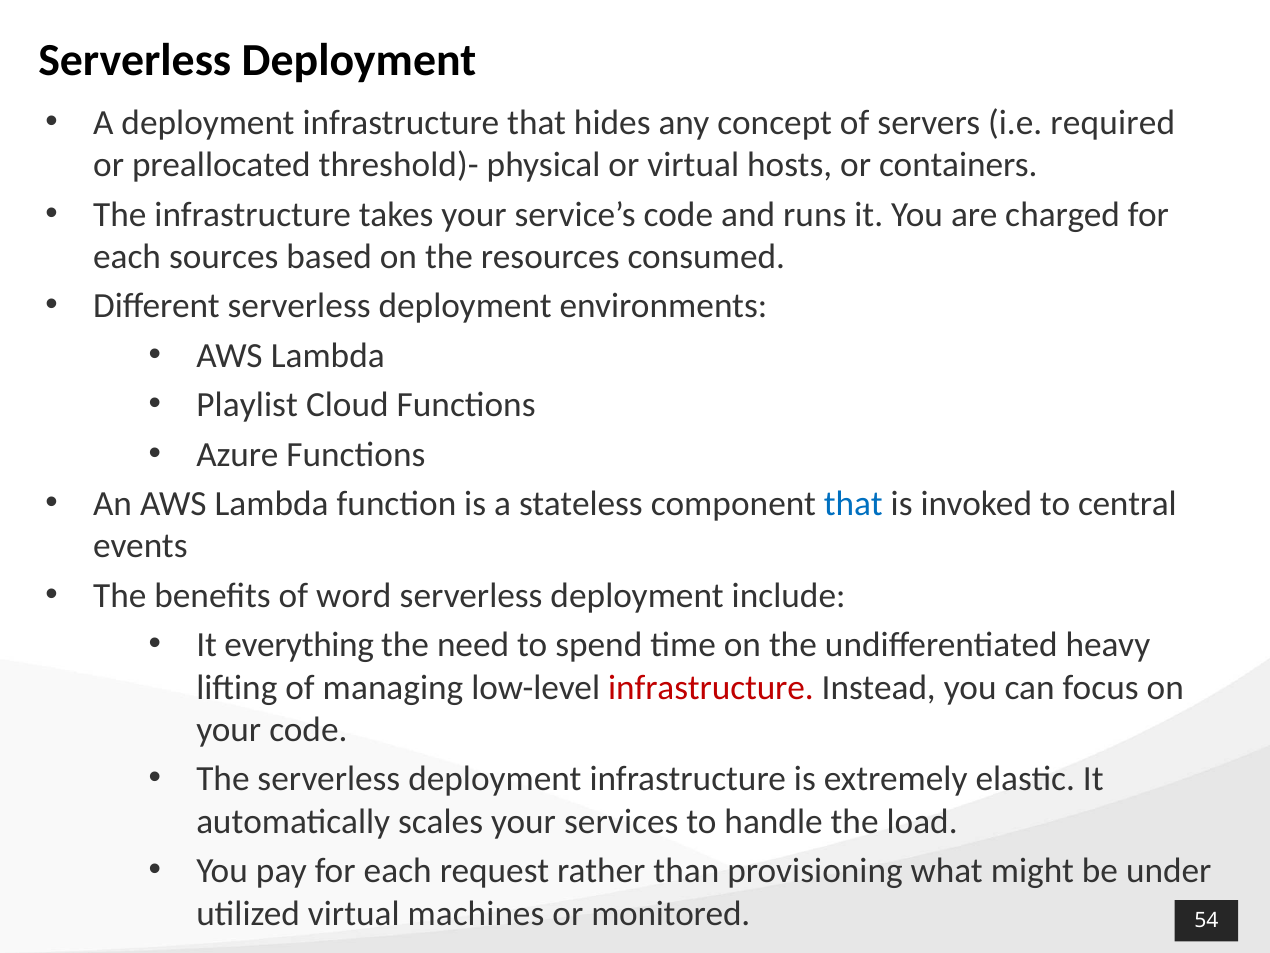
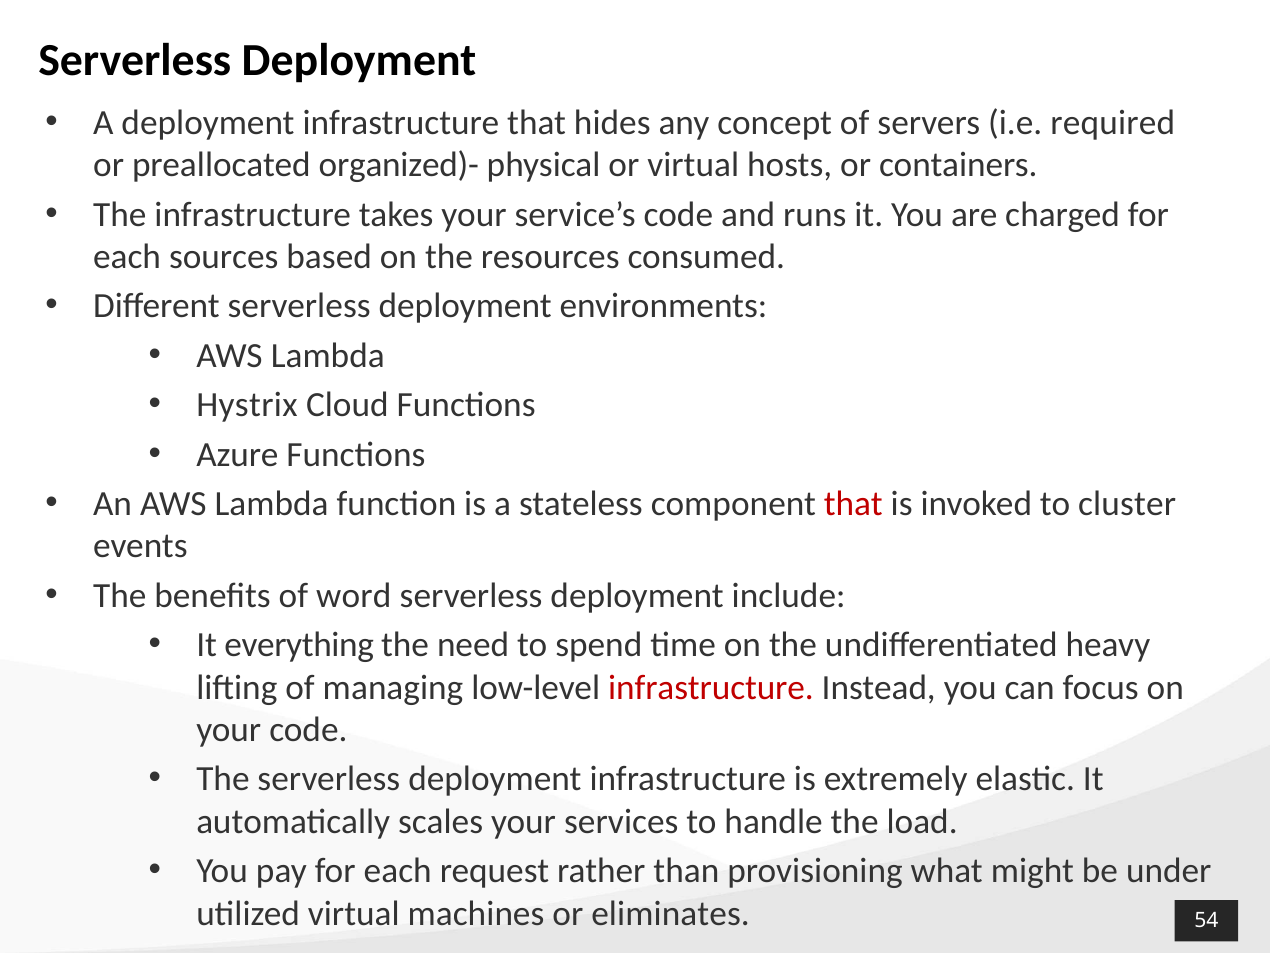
threshold)-: threshold)- -> organized)- (399, 165)
Playlist: Playlist -> Hystrix (247, 405)
that colour: blue -> red (853, 504)
central: central -> cluster (1127, 504)
monitored: monitored -> eliminates (671, 913)
